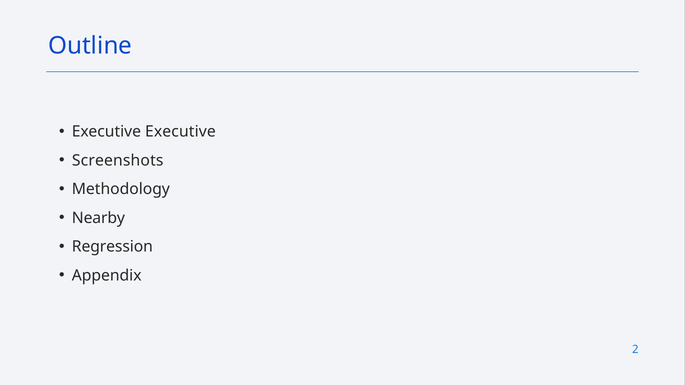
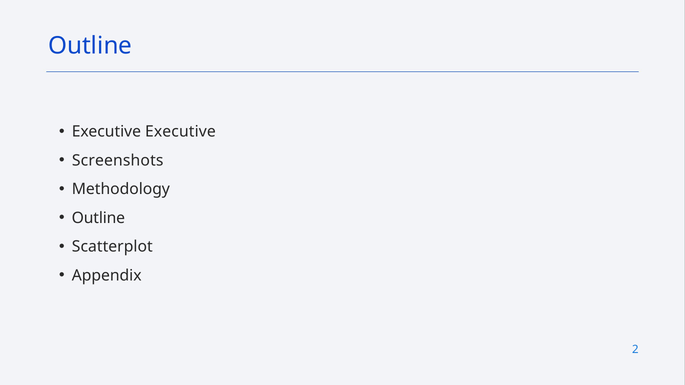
Nearby: Nearby -> Outline (98, 218)
Regression: Regression -> Scatterplot (112, 247)
